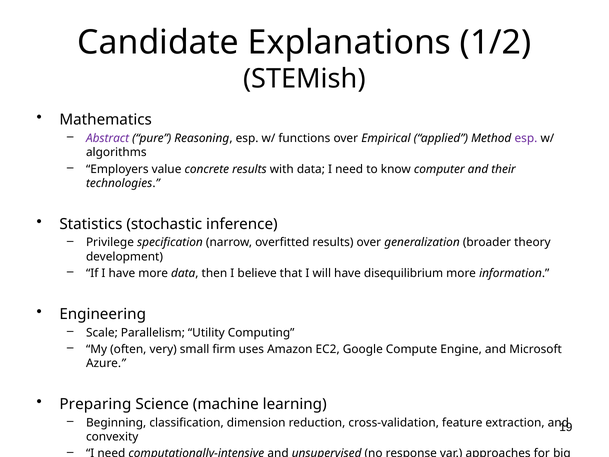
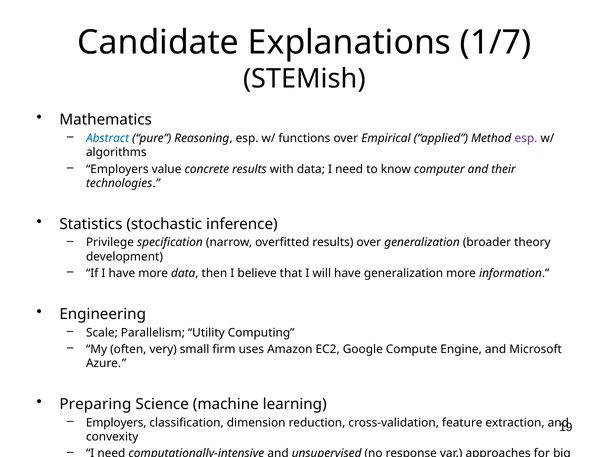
1/2: 1/2 -> 1/7 (496, 42)
Abstract colour: purple -> blue (108, 138)
have disequilibrium: disequilibrium -> generalization (404, 273)
Beginning: Beginning -> Employers (116, 423)
